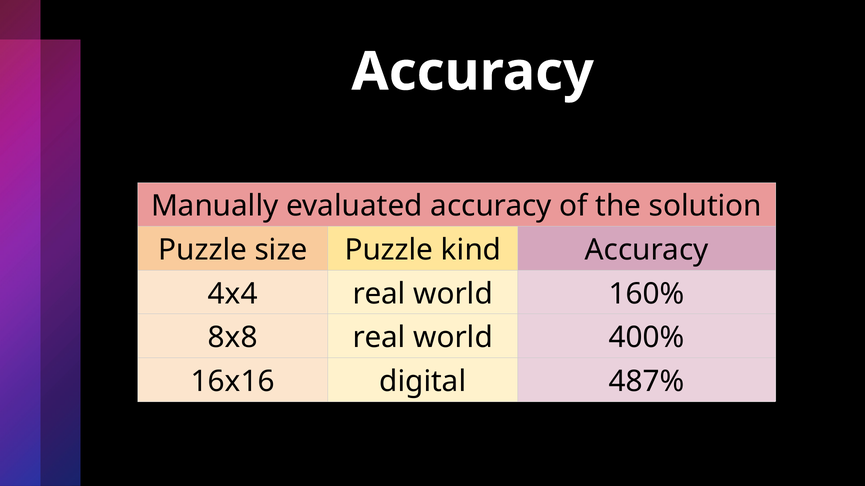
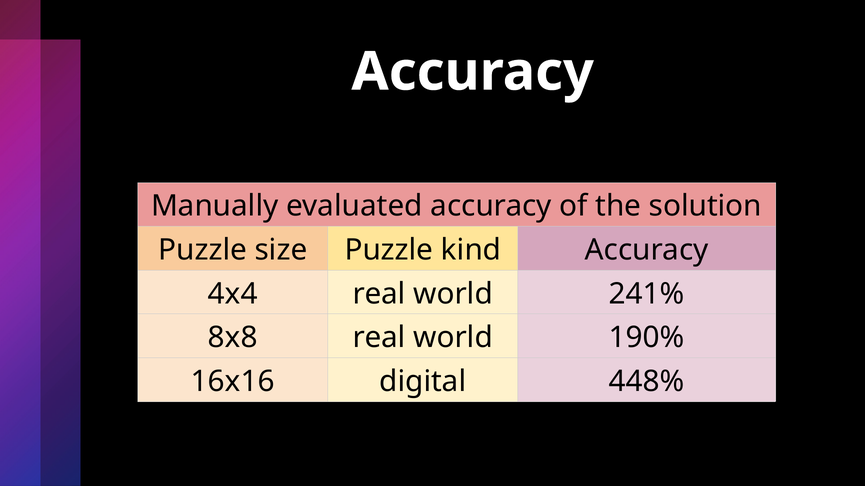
160%: 160% -> 241% (647, 294)
400%: 400% -> 190% (647, 338)
487%: 487% -> 448% (647, 382)
